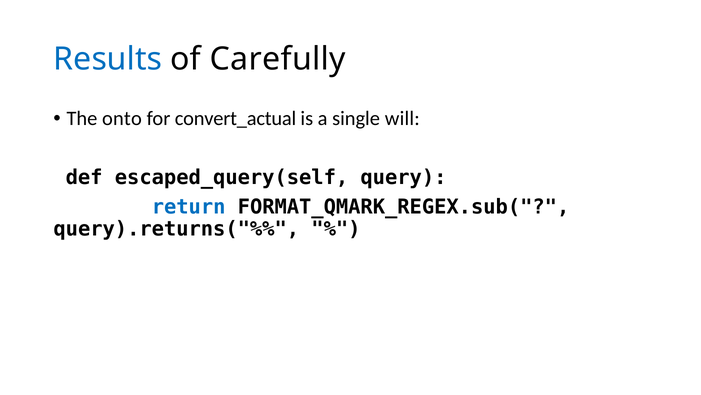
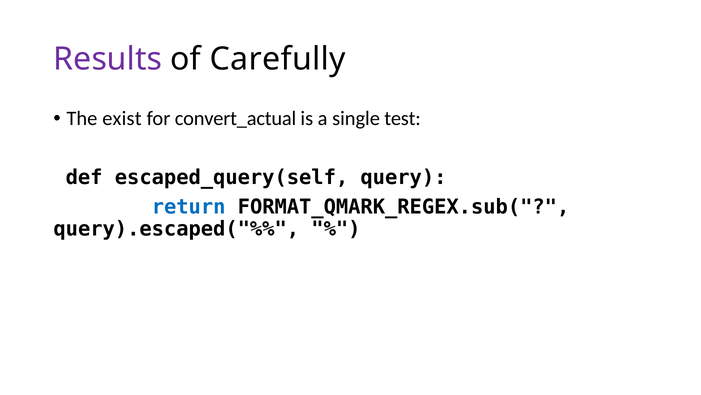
Results colour: blue -> purple (108, 59)
onto: onto -> exist (122, 119)
will: will -> test (402, 119)
query).returns("%%: query).returns("%% -> query).escaped("%% (176, 229)
